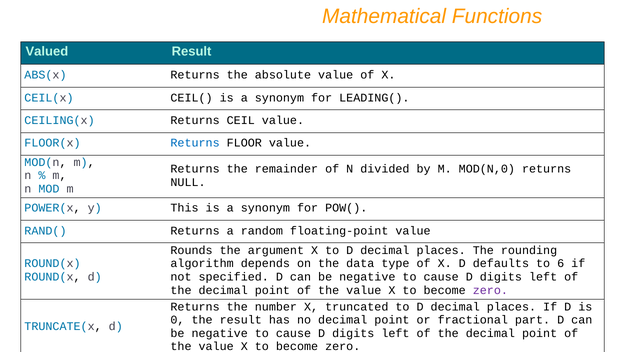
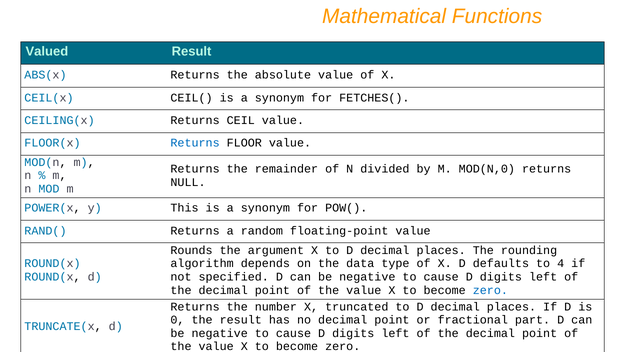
LEADING(: LEADING( -> FETCHES( (374, 98)
6: 6 -> 4 (561, 263)
zero colour: purple -> blue (490, 290)
